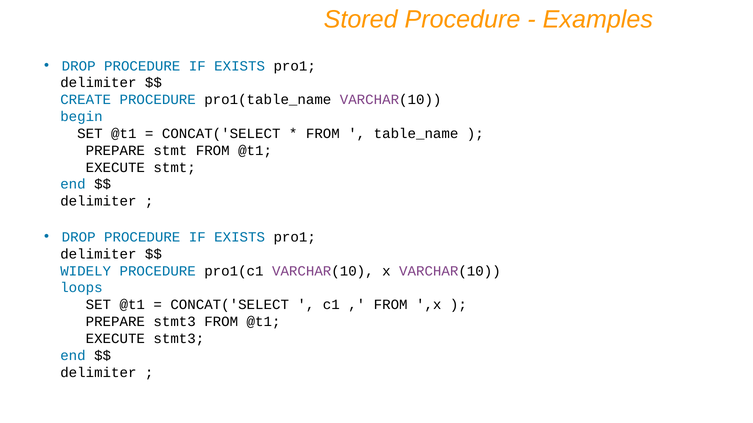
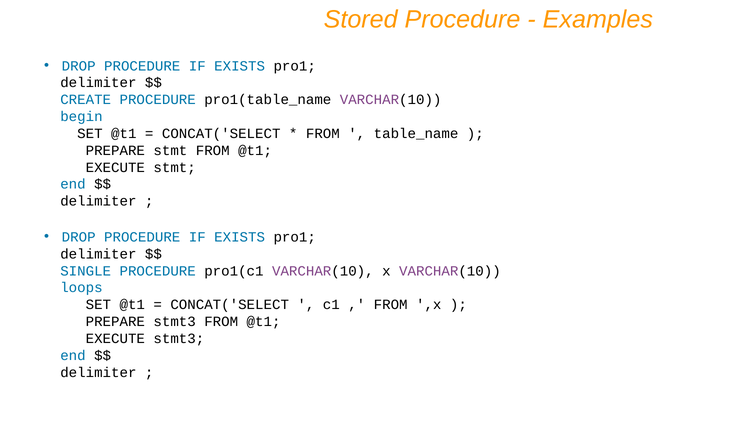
WIDELY: WIDELY -> SINGLE (86, 271)
